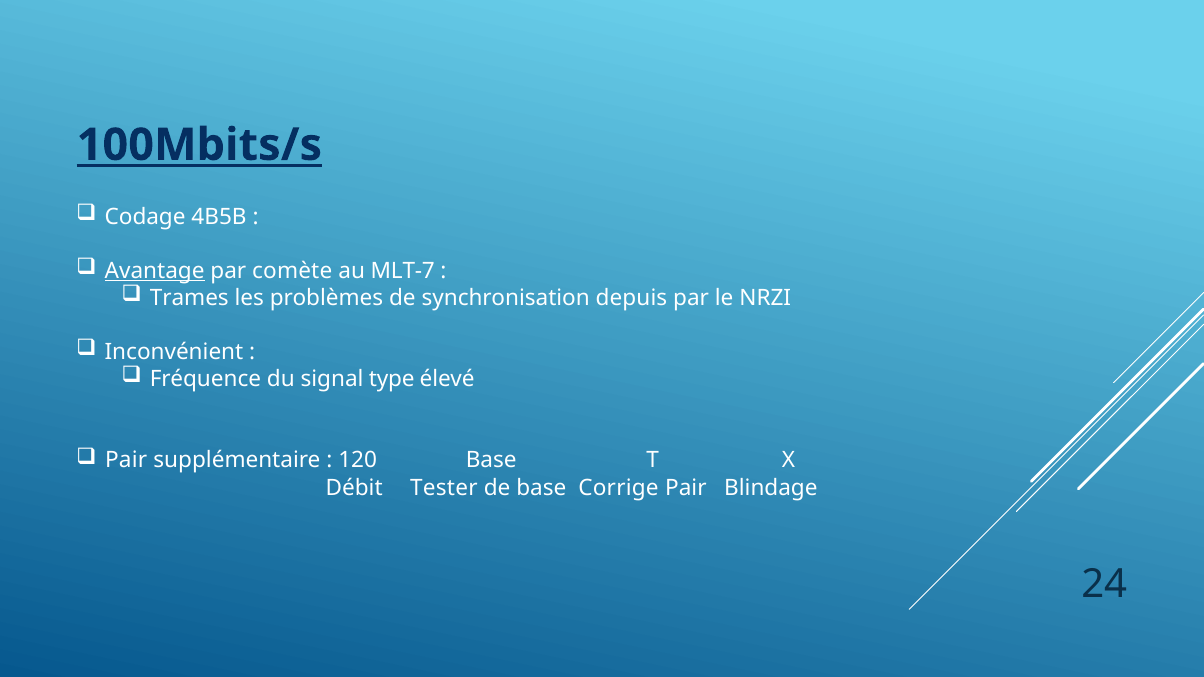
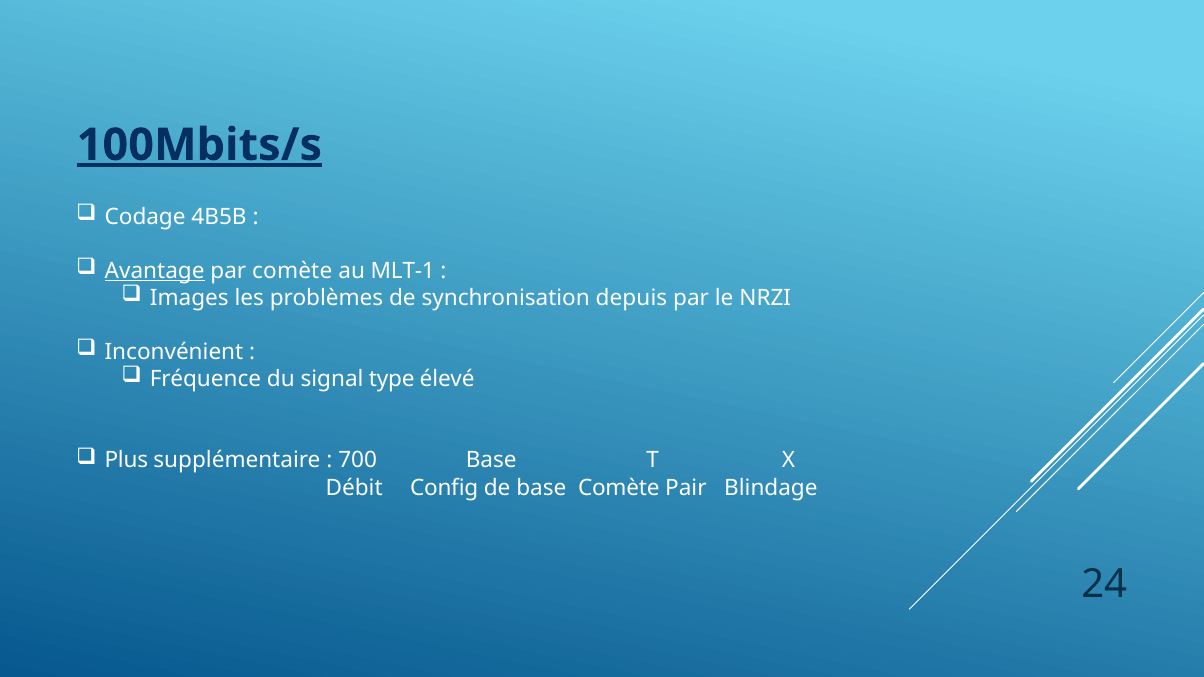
100Mbits/s underline: none -> present (199, 145)
MLT-7: MLT-7 -> MLT-1 (403, 271)
Trames: Trames -> Images (189, 298)
Pair: Pair -> Plus (126, 461)
120: 120 -> 700 (358, 461)
Tester: Tester -> Config (444, 488)
base Corrige: Corrige -> Comète (619, 488)
